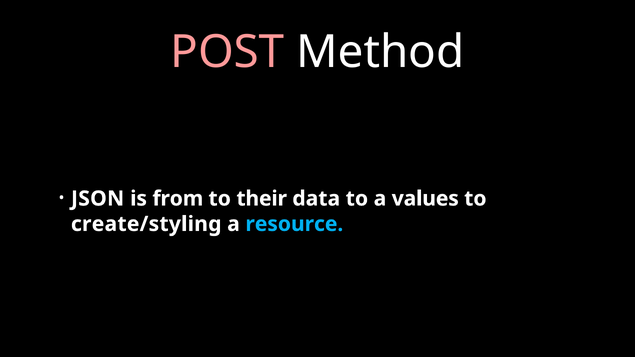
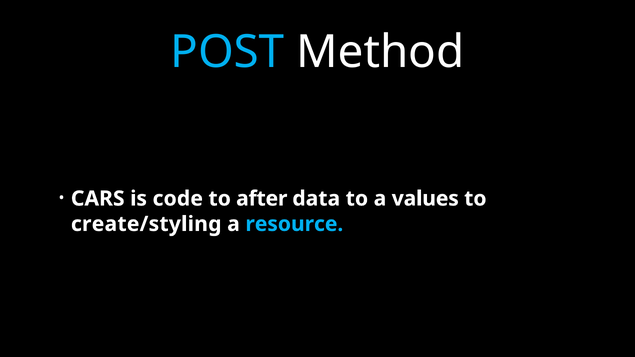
POST colour: pink -> light blue (227, 52)
JSON: JSON -> CARS (98, 199)
from: from -> code (178, 199)
their: their -> after (262, 199)
